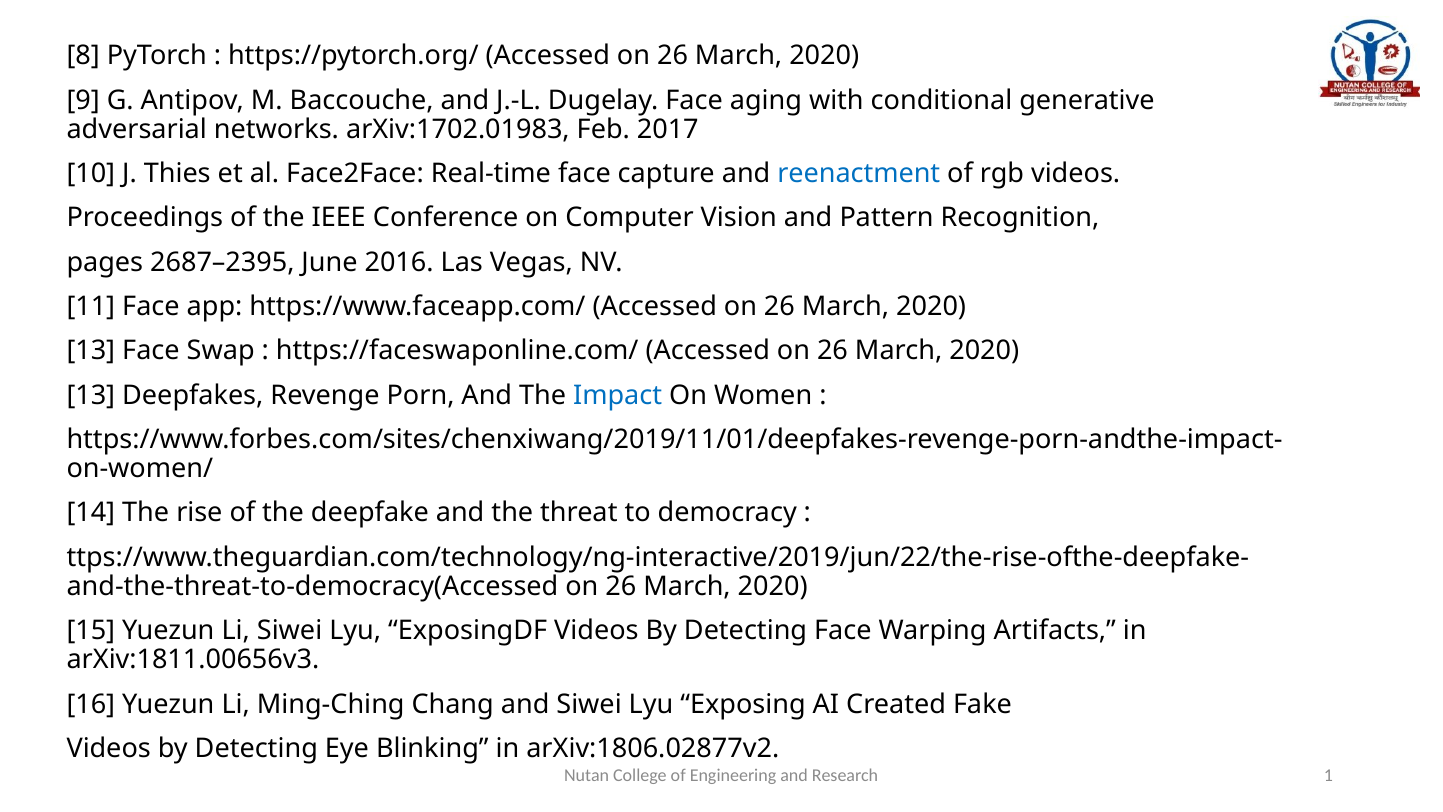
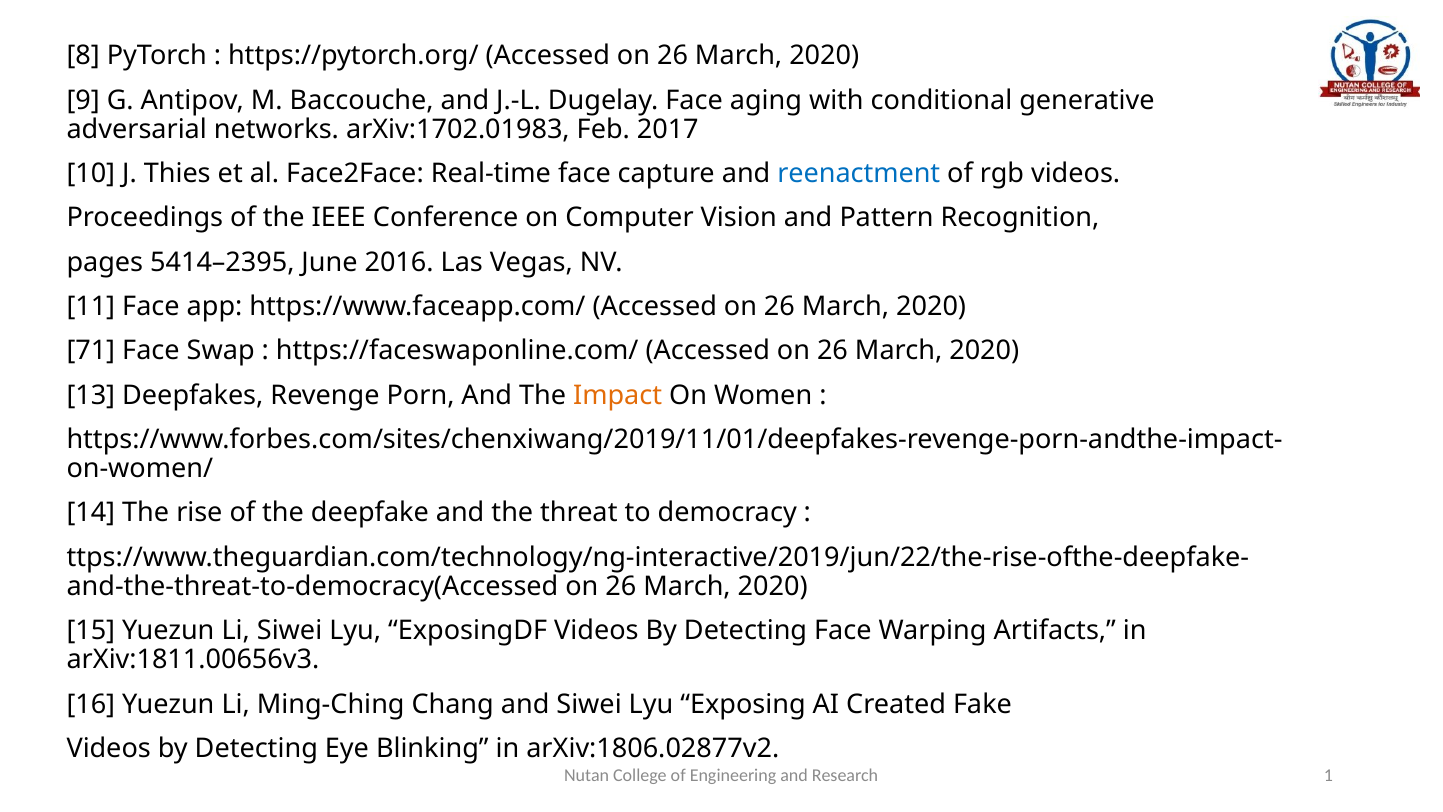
2687–2395: 2687–2395 -> 5414–2395 (222, 262)
13: 13 -> 71 (91, 351)
Impact colour: blue -> orange (618, 395)
